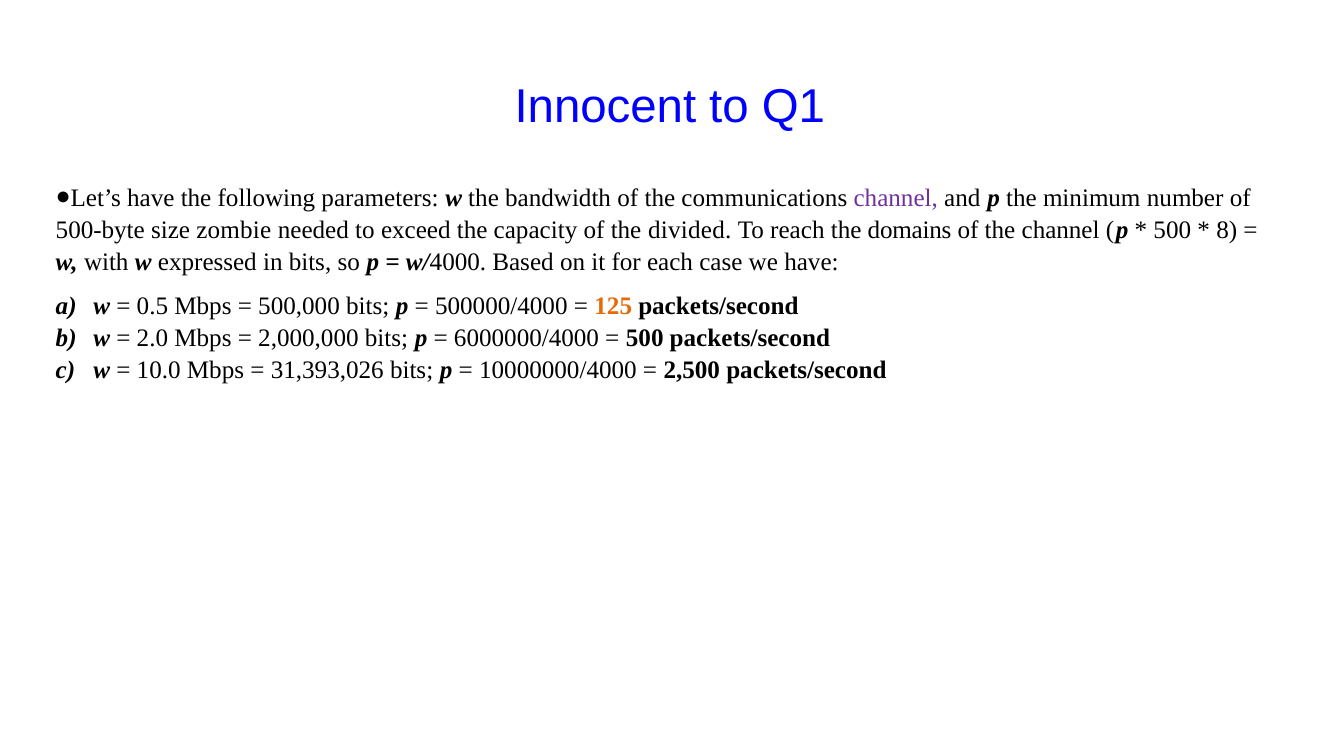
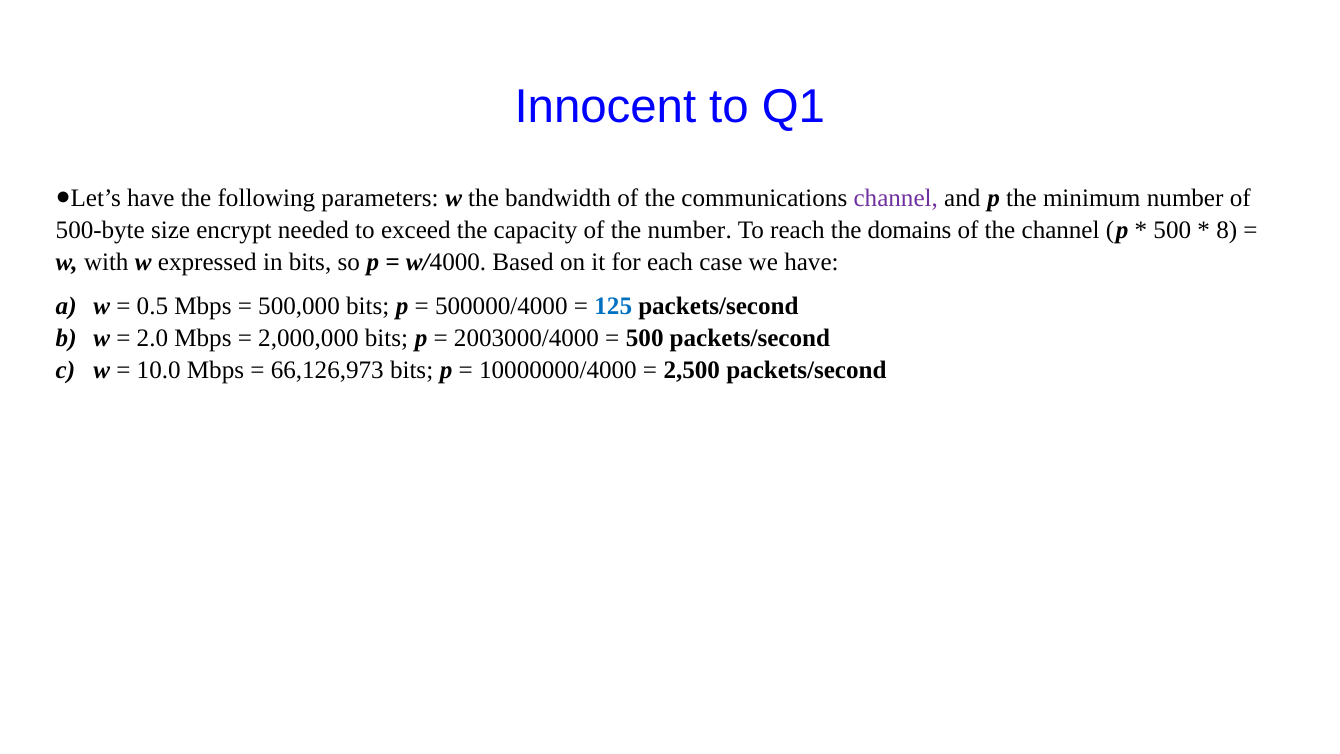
zombie: zombie -> encrypt (234, 230)
the divided: divided -> number (690, 230)
125 colour: orange -> blue (613, 306)
6000000/4000: 6000000/4000 -> 2003000/4000 (527, 338)
31,393,026: 31,393,026 -> 66,126,973 (327, 370)
